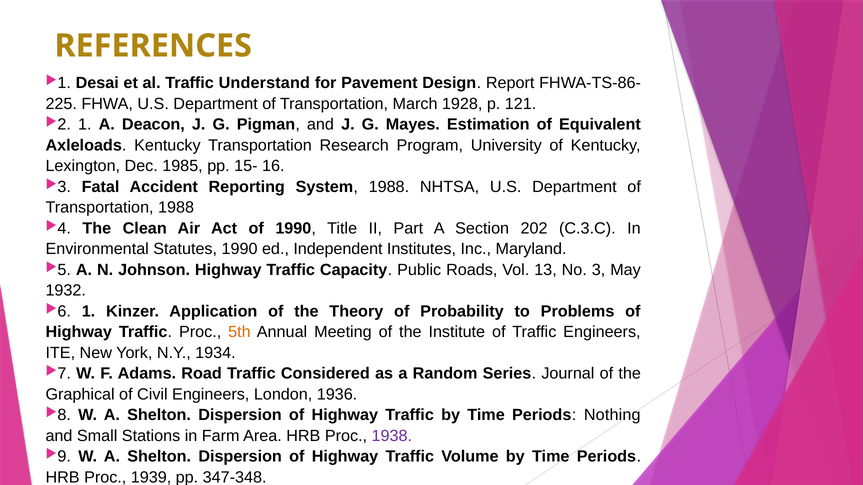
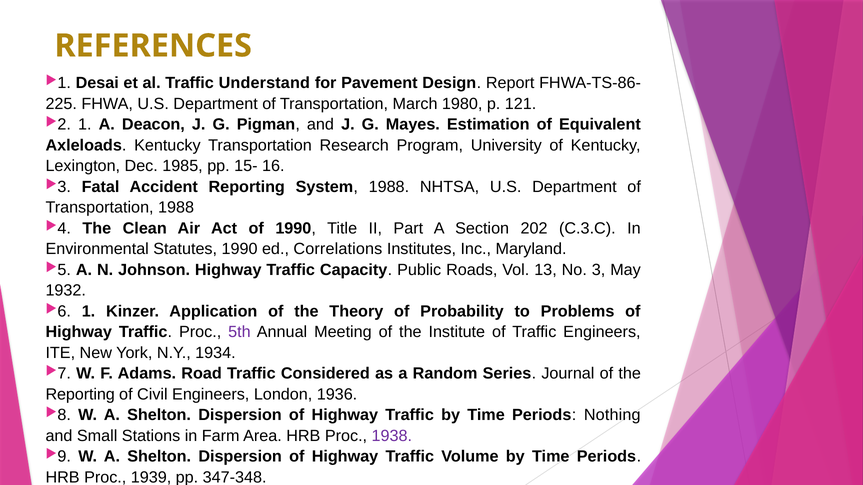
1928: 1928 -> 1980 (462, 104)
Independent: Independent -> Correlations (338, 249)
5th colour: orange -> purple (239, 332)
Graphical: Graphical -> Reporting (80, 395)
